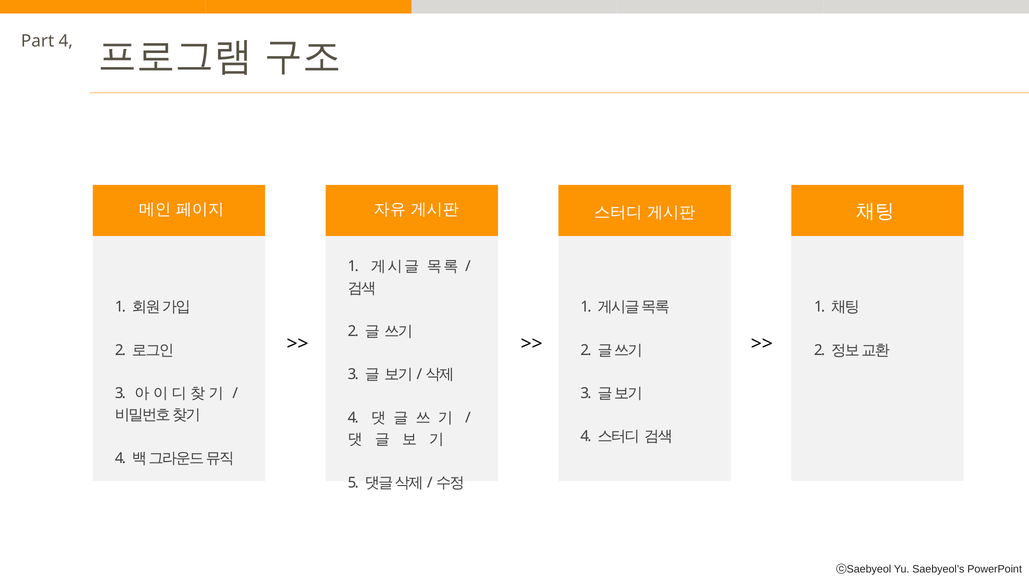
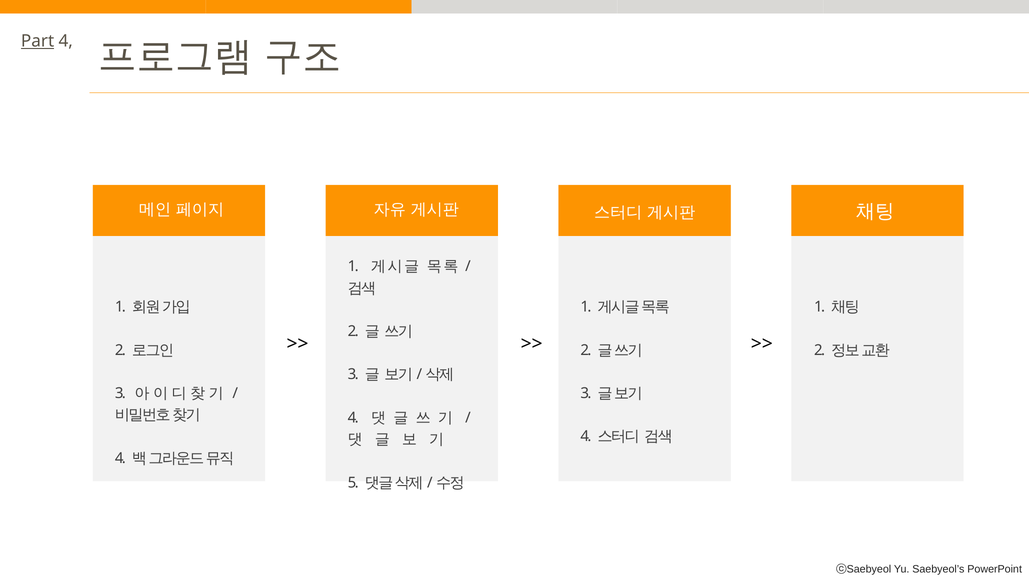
Part underline: none -> present (38, 41)
